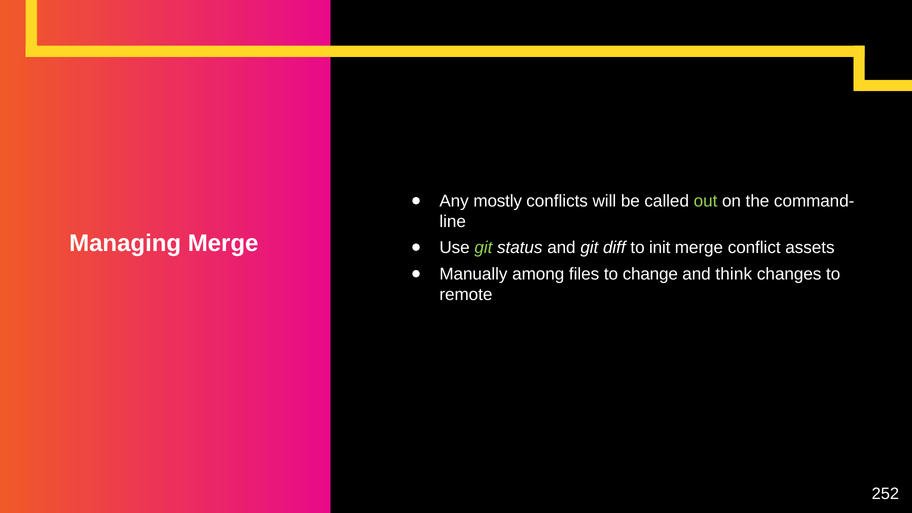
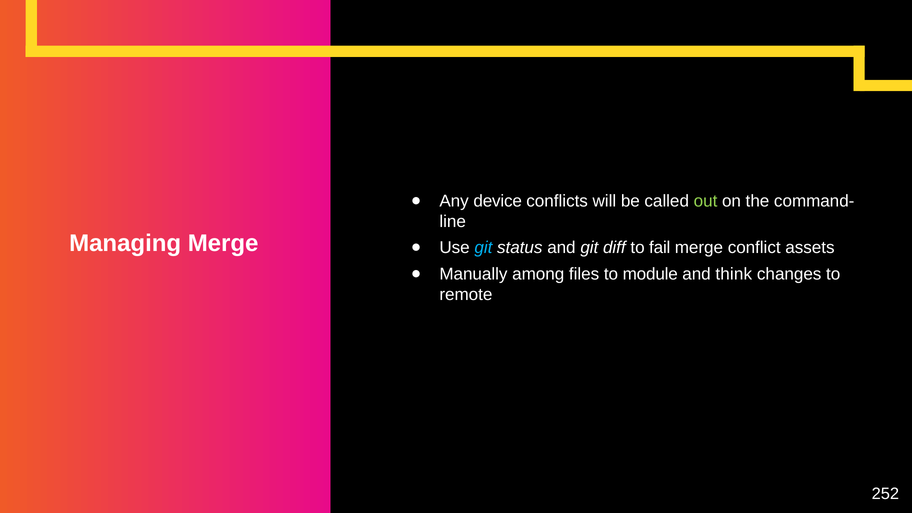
mostly: mostly -> device (498, 201)
git colour: light green -> light blue (483, 248)
init: init -> fail (660, 248)
change: change -> module (650, 274)
